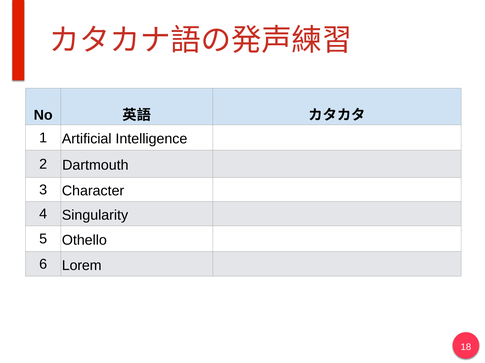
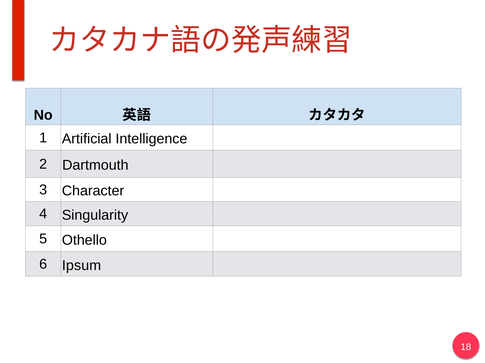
Lorem: Lorem -> Ipsum (82, 266)
